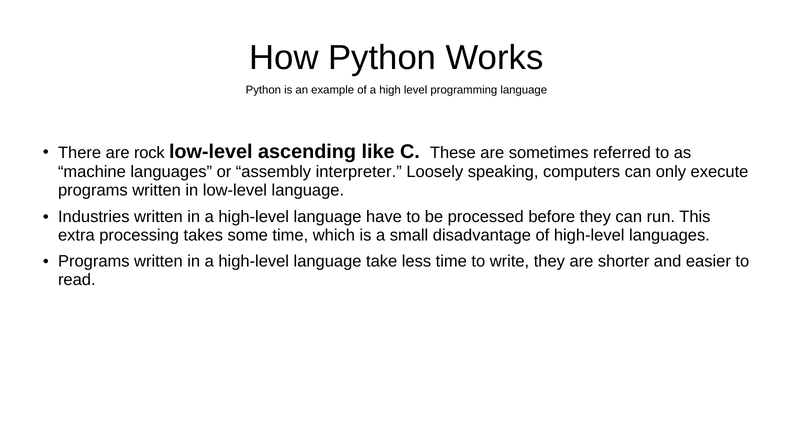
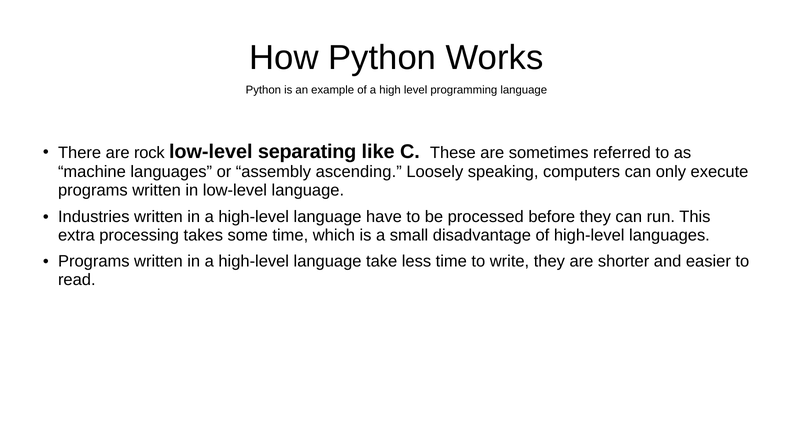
ascending: ascending -> separating (307, 152)
interpreter: interpreter -> ascending (359, 172)
